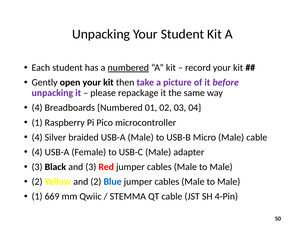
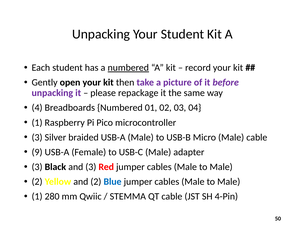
4: 4 -> 3 (37, 137)
4: 4 -> 9 (37, 152)
669: 669 -> 280 (52, 196)
